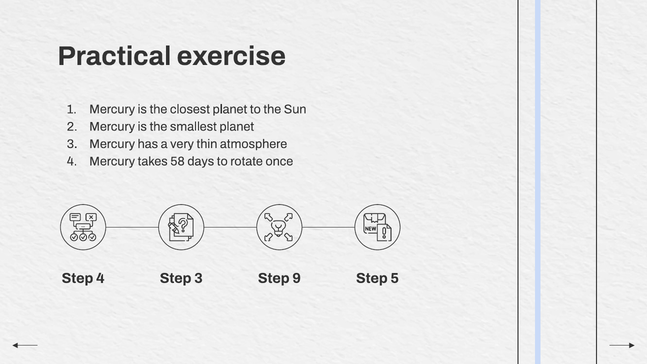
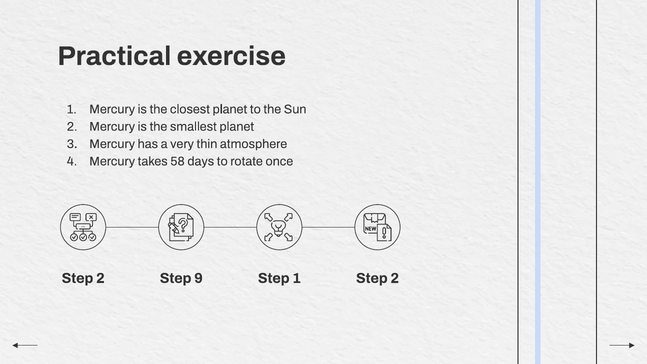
4: 4 -> 2 (100, 278)
Step 3: 3 -> 9 (198, 278)
Step 9: 9 -> 1 (297, 278)
5: 5 -> 2 (395, 278)
